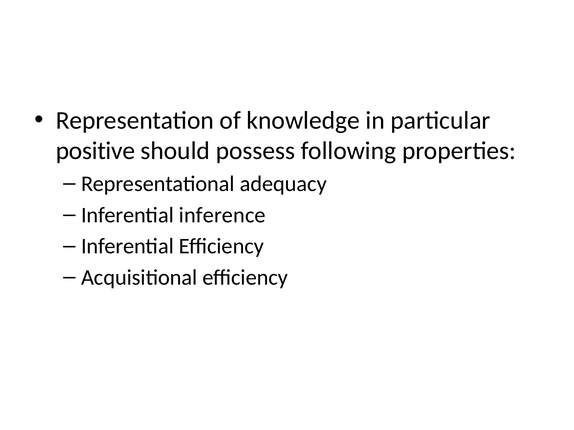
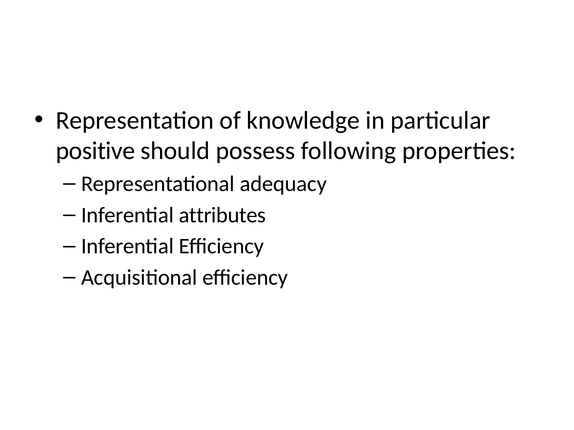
inference: inference -> attributes (222, 215)
